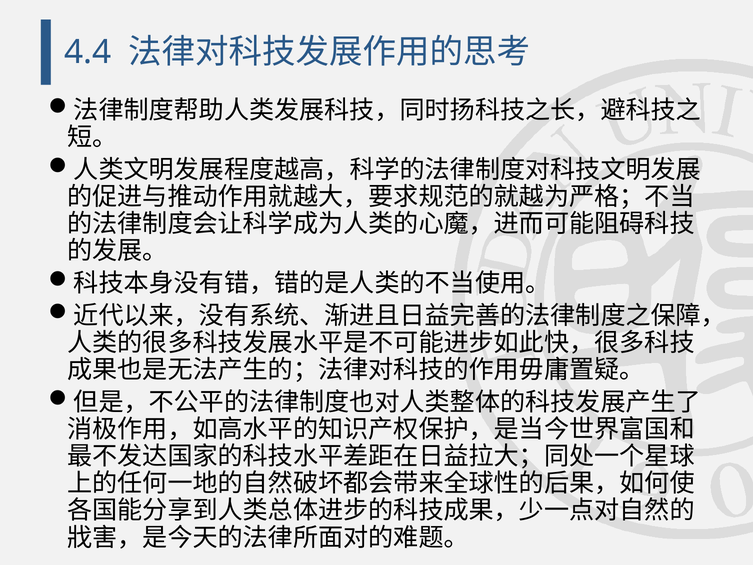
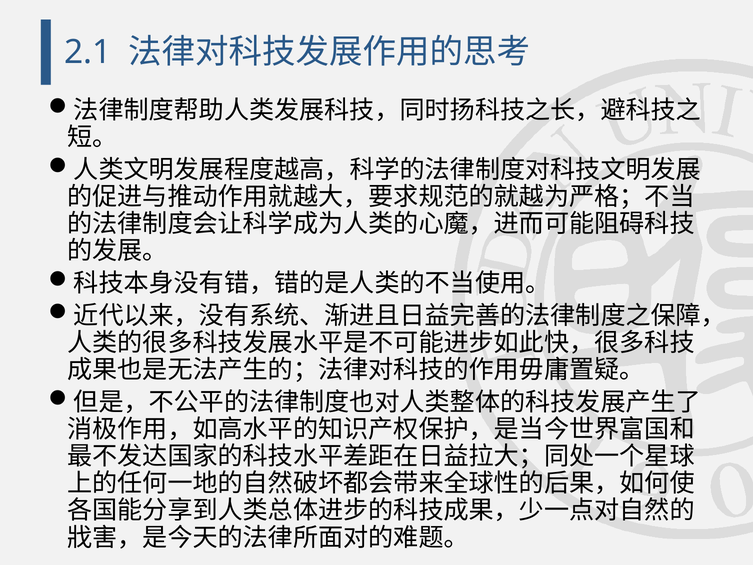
4.4: 4.4 -> 2.1 (88, 52)
